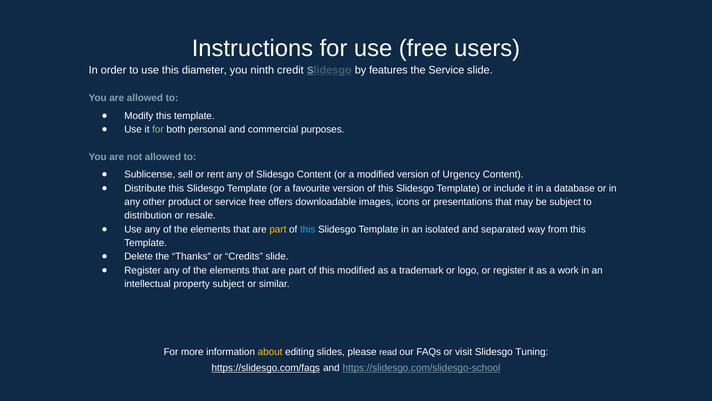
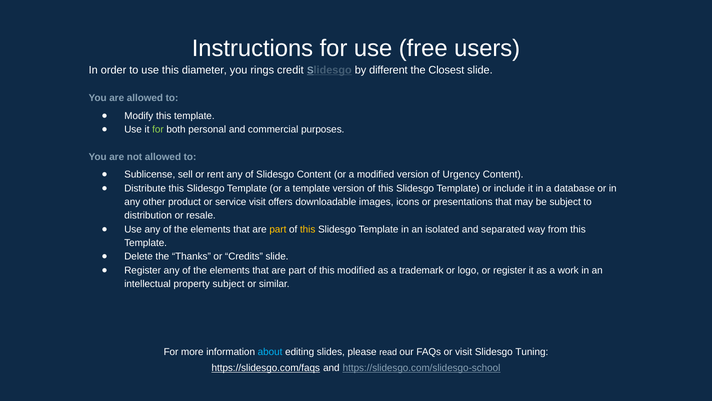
ninth: ninth -> rings (262, 70)
features: features -> different (388, 70)
the Service: Service -> Closest (446, 70)
a favourite: favourite -> template (311, 188)
service free: free -> visit (257, 202)
this colour: light blue -> yellow (308, 229)
about colour: yellow -> light blue (270, 351)
